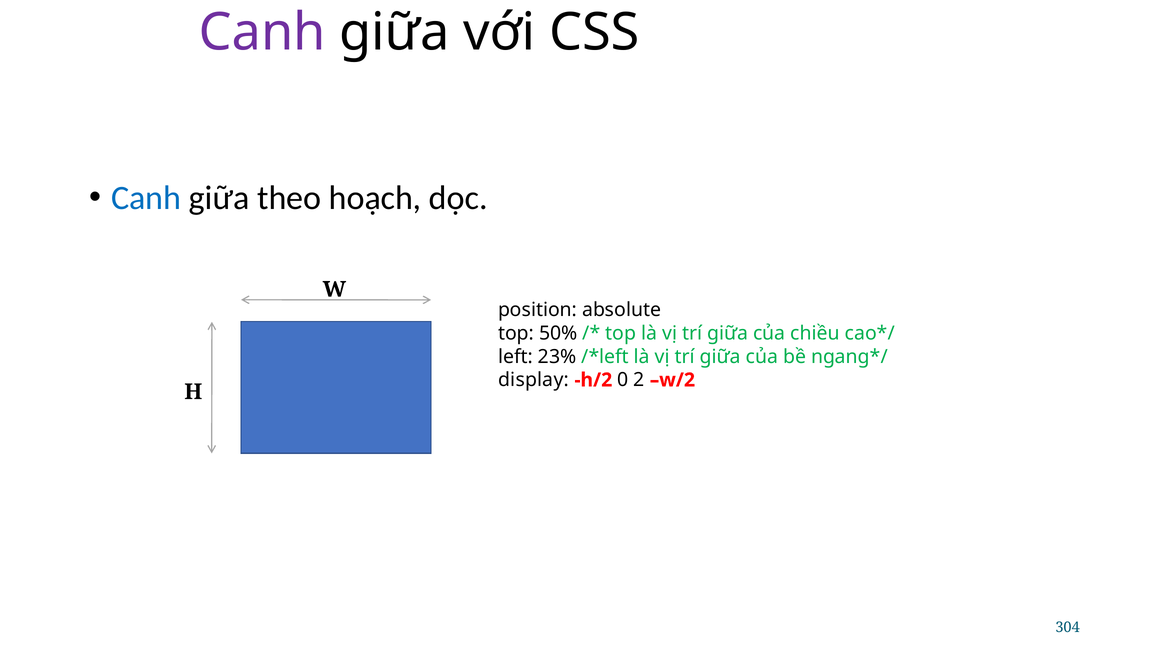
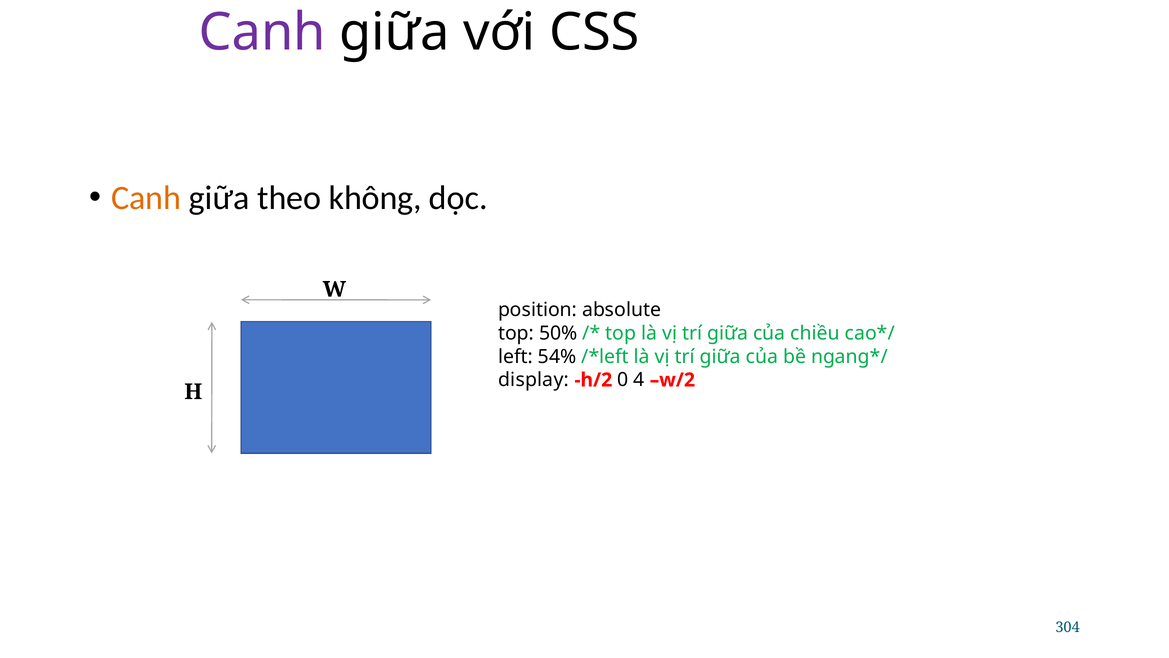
Canh colour: blue -> orange (146, 198)
hoạch: hoạch -> không (375, 198)
23%: 23% -> 54% (557, 356)
2: 2 -> 4 (639, 380)
